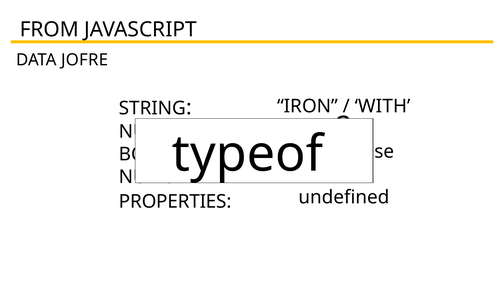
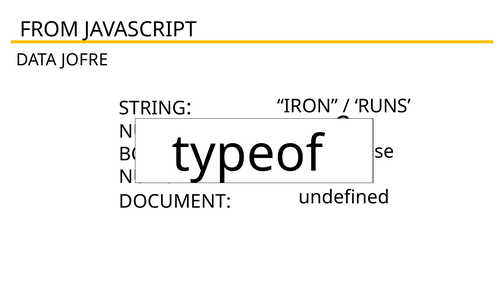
WITH: WITH -> RUNS (383, 106)
PROPERTIES: PROPERTIES -> DOCUMENT (175, 201)
